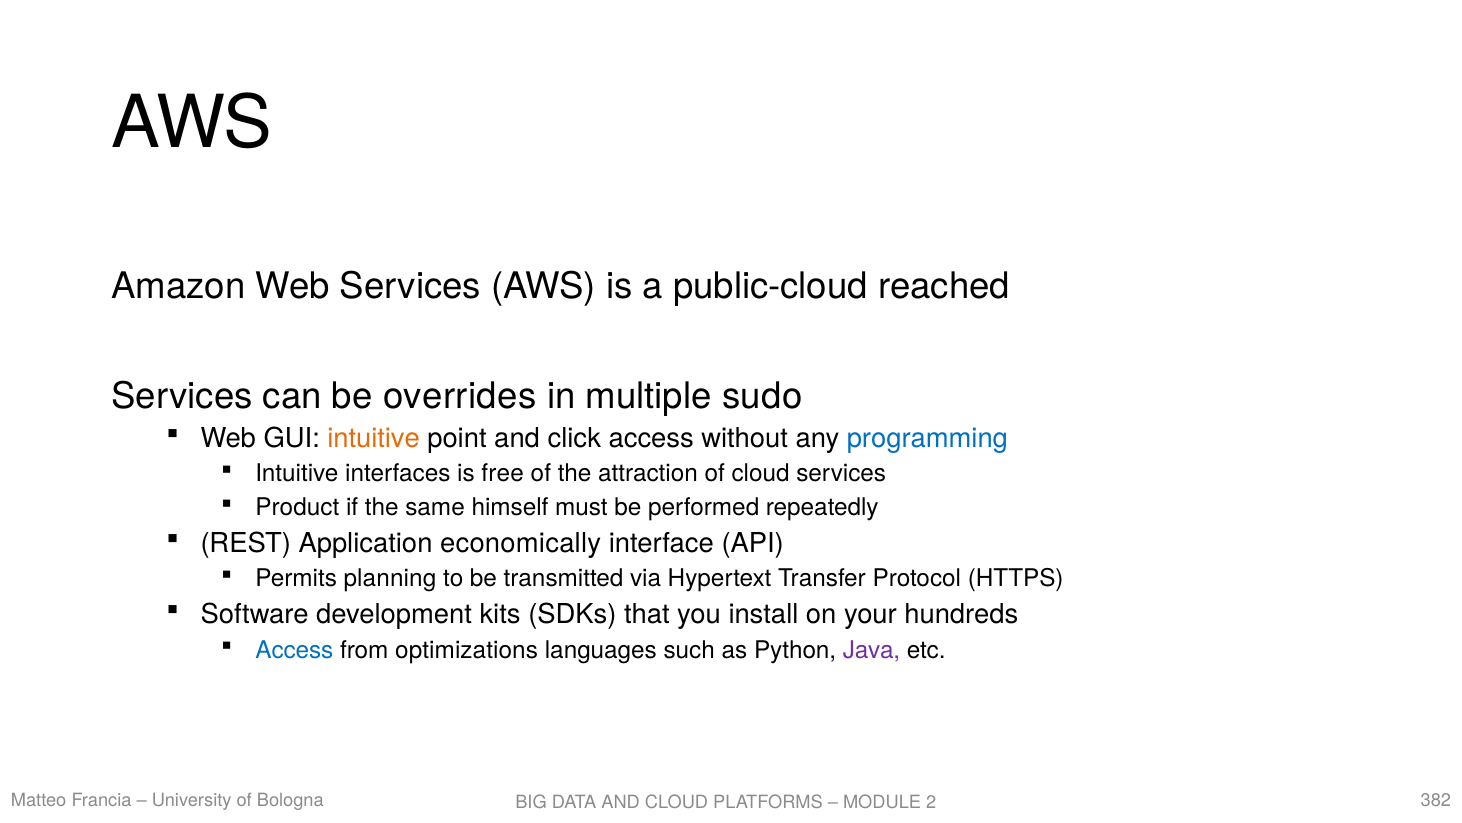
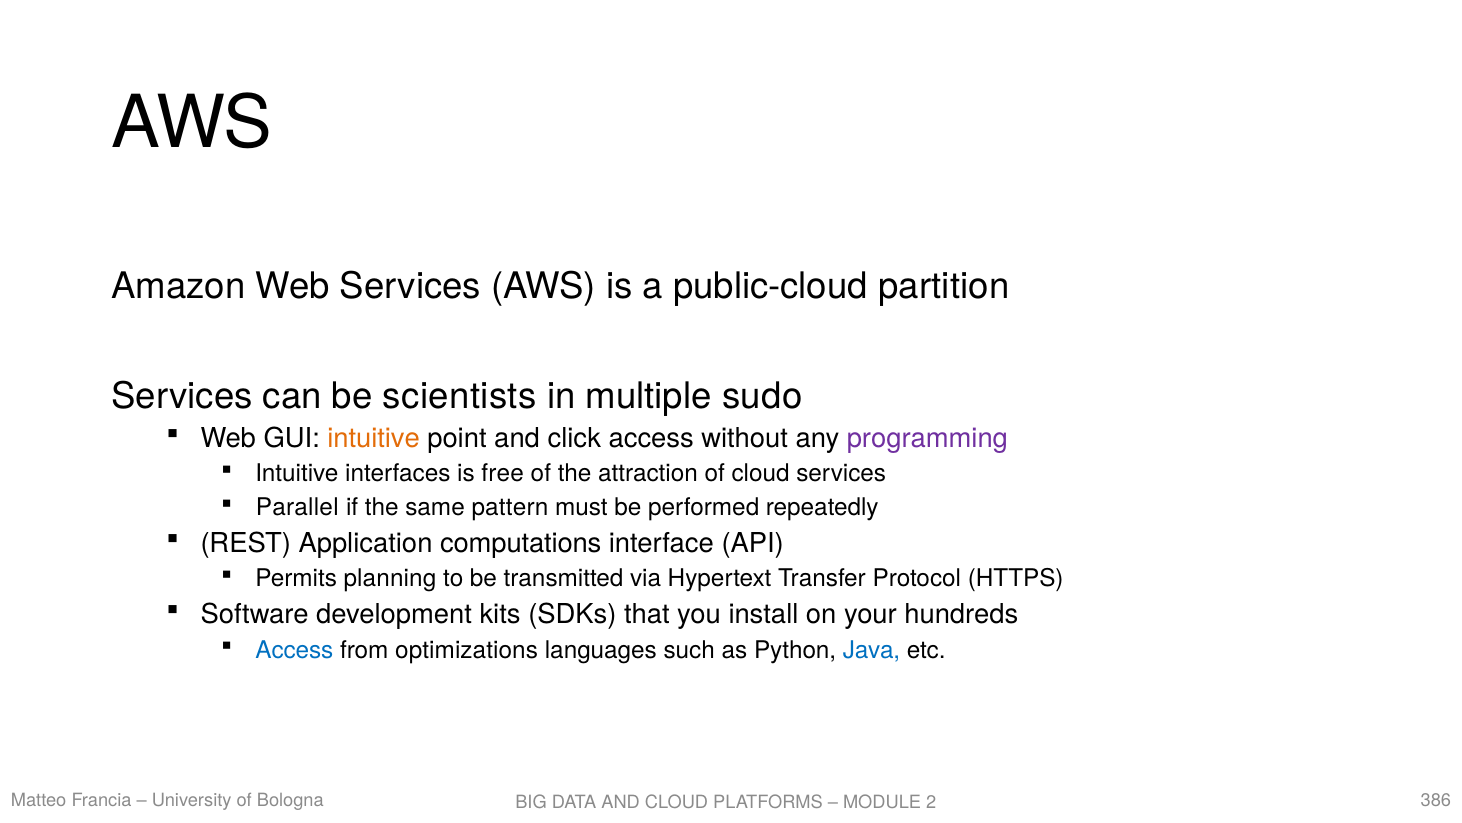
reached: reached -> partition (944, 286)
overrides: overrides -> scientists (460, 396)
programming colour: blue -> purple (927, 438)
Product: Product -> Parallel (297, 507)
himself: himself -> pattern (510, 507)
economically: economically -> computations (521, 543)
Java colour: purple -> blue (872, 650)
382: 382 -> 386 (1436, 800)
